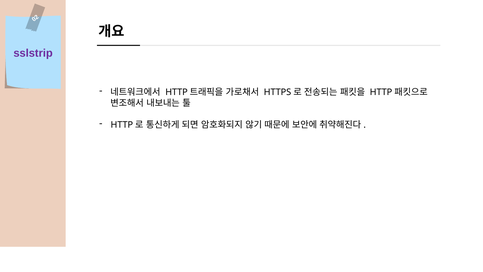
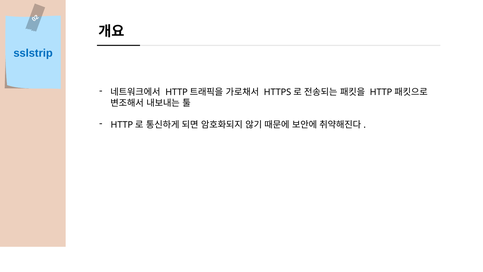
sslstrip colour: purple -> blue (33, 53)
